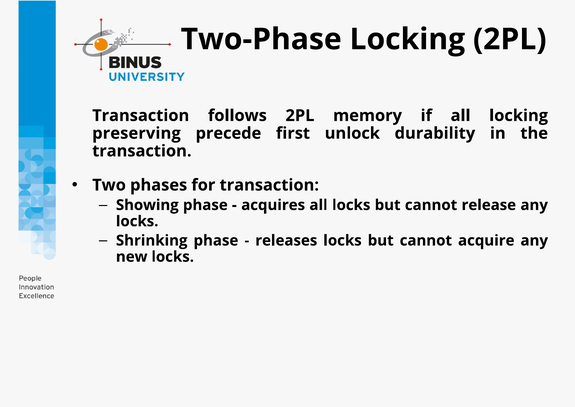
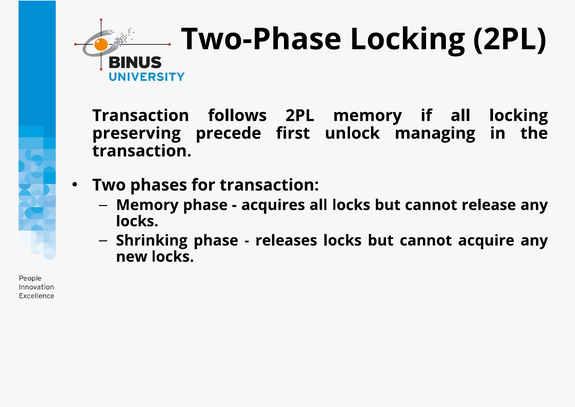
durability: durability -> managing (435, 133)
Showing: Showing -> Memory (147, 205)
